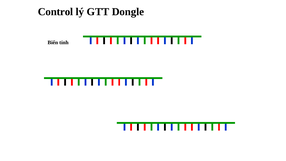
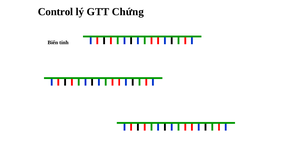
Dongle: Dongle -> Chứng (128, 12)
